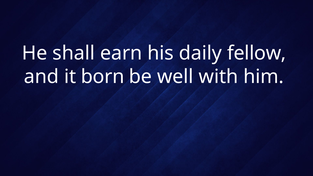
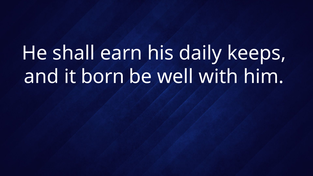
fellow: fellow -> keeps (257, 53)
